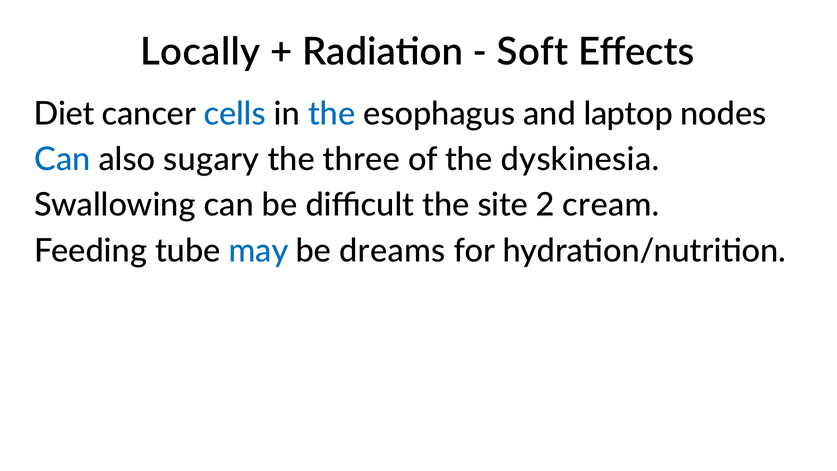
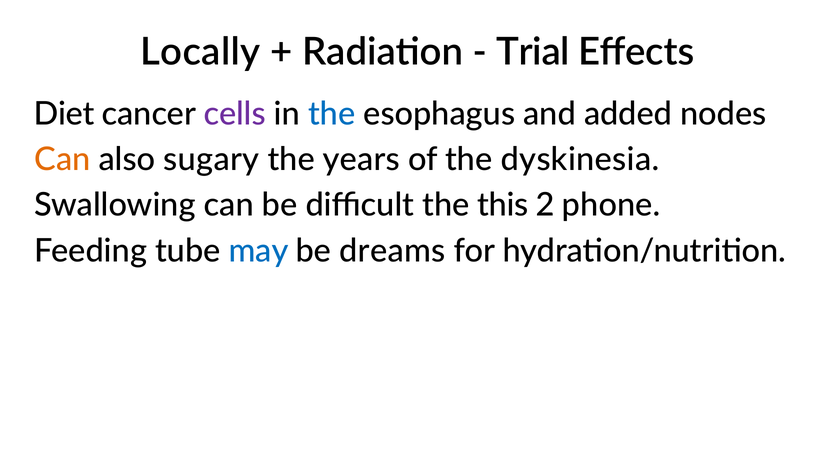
Soft: Soft -> Trial (533, 52)
cells colour: blue -> purple (235, 114)
laptop: laptop -> added (628, 114)
Can colour: blue -> orange (62, 160)
three: three -> years (361, 160)
site: site -> this (503, 205)
cream: cream -> phone (611, 205)
